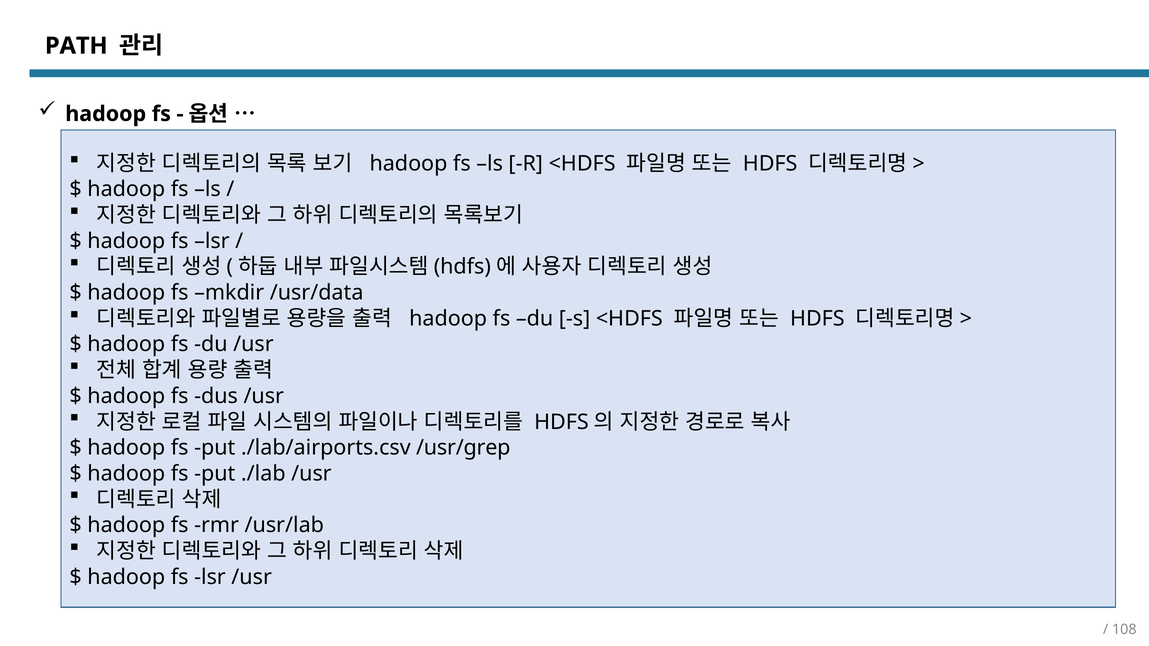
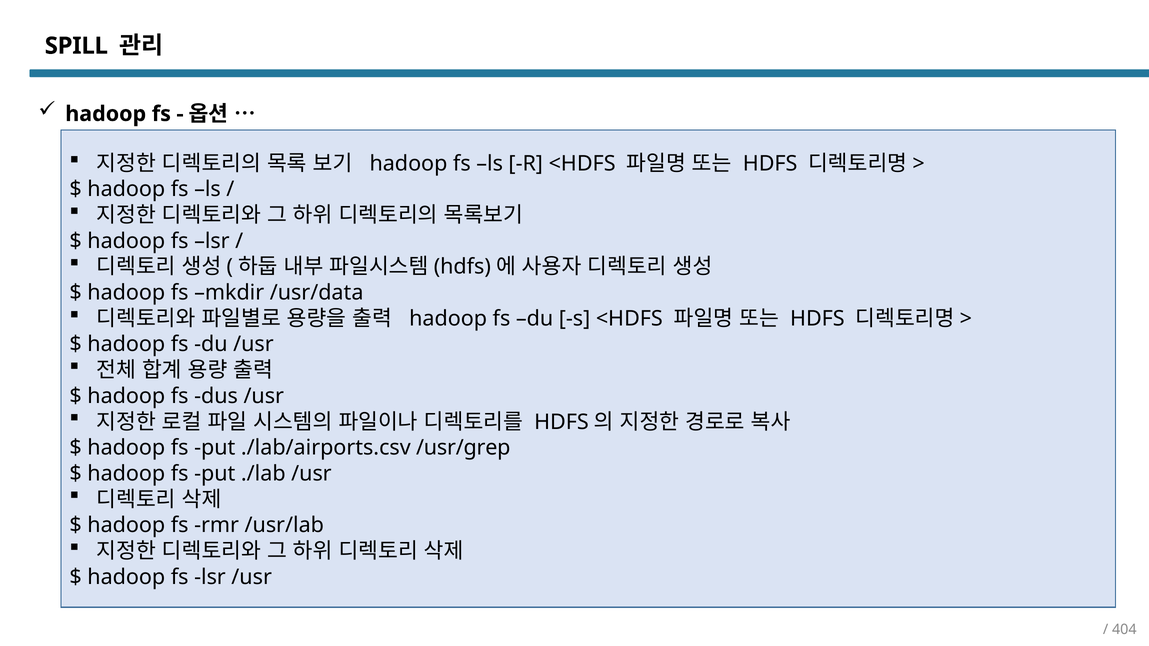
PATH: PATH -> SPILL (76, 46)
108: 108 -> 404 (1124, 630)
